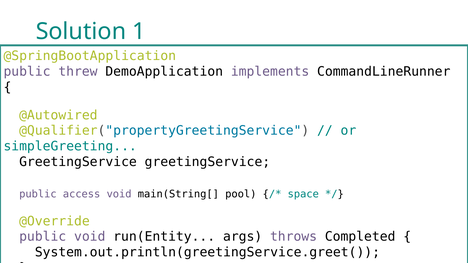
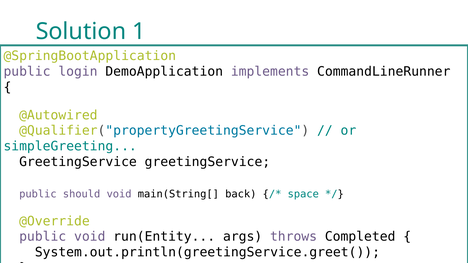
threw: threw -> login (78, 72)
access: access -> should (82, 194)
pool: pool -> back (241, 194)
